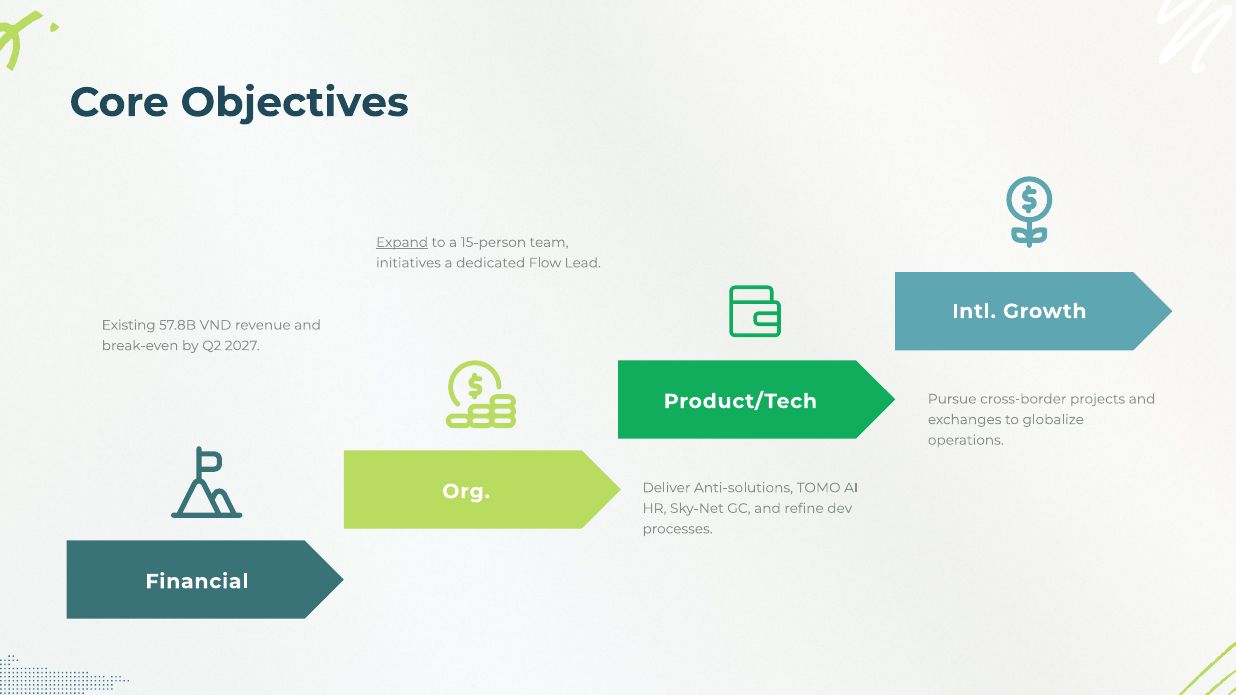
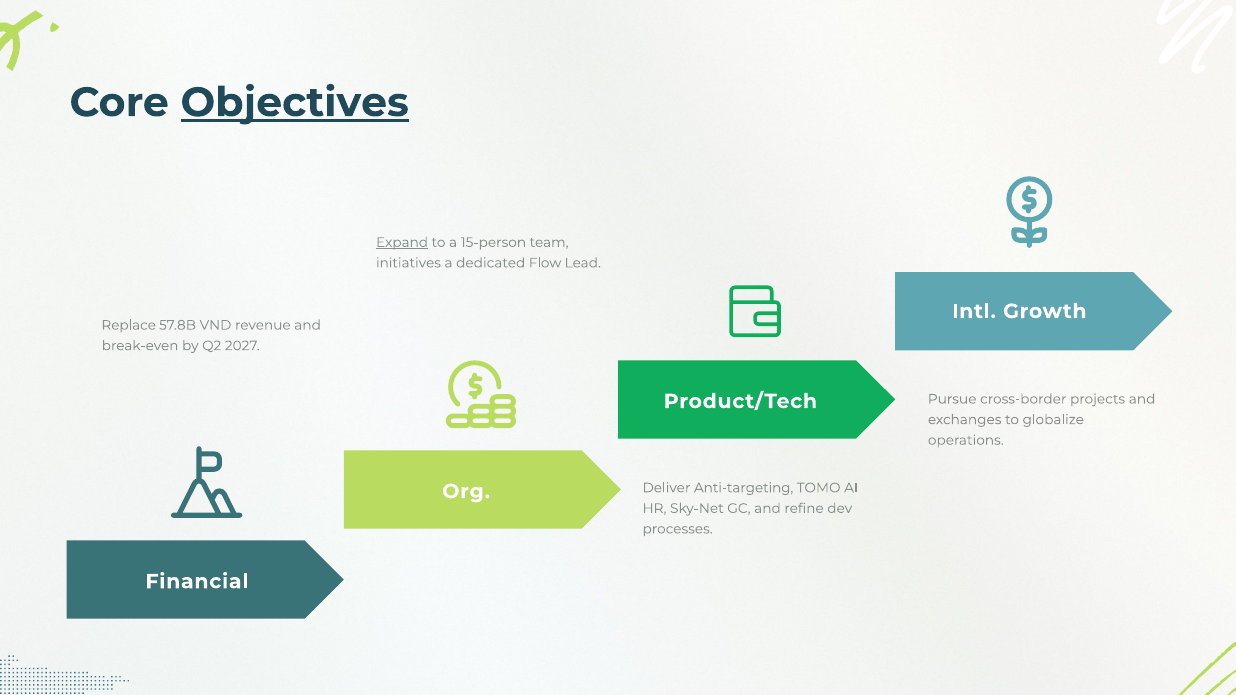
Objectives underline: none -> present (295, 103)
Existing: Existing -> Replace (129, 325)
Anti-solutions: Anti-solutions -> Anti-targeting (744, 488)
